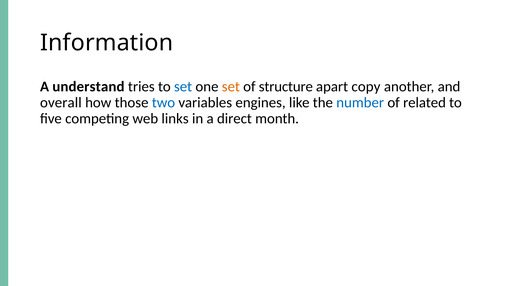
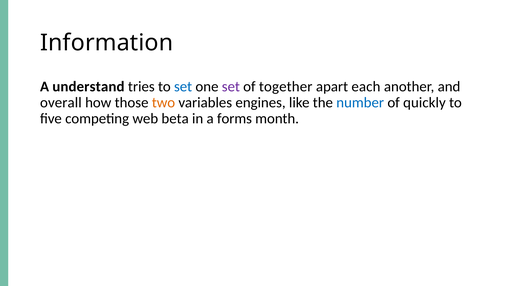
set colour: orange -> purple (231, 87)
structure: structure -> together (286, 87)
copy: copy -> each (366, 87)
two colour: blue -> orange (164, 103)
related: related -> quickly (424, 103)
links: links -> beta (175, 119)
direct: direct -> forms (234, 119)
